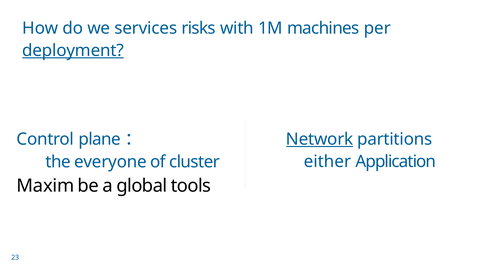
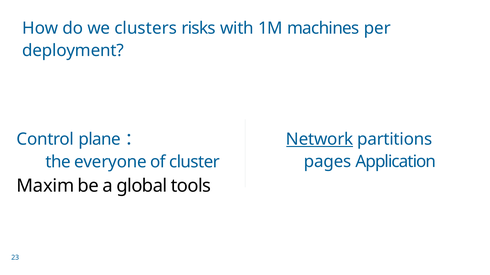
services: services -> clusters (146, 28)
deployment underline: present -> none (73, 51)
either: either -> pages (328, 162)
